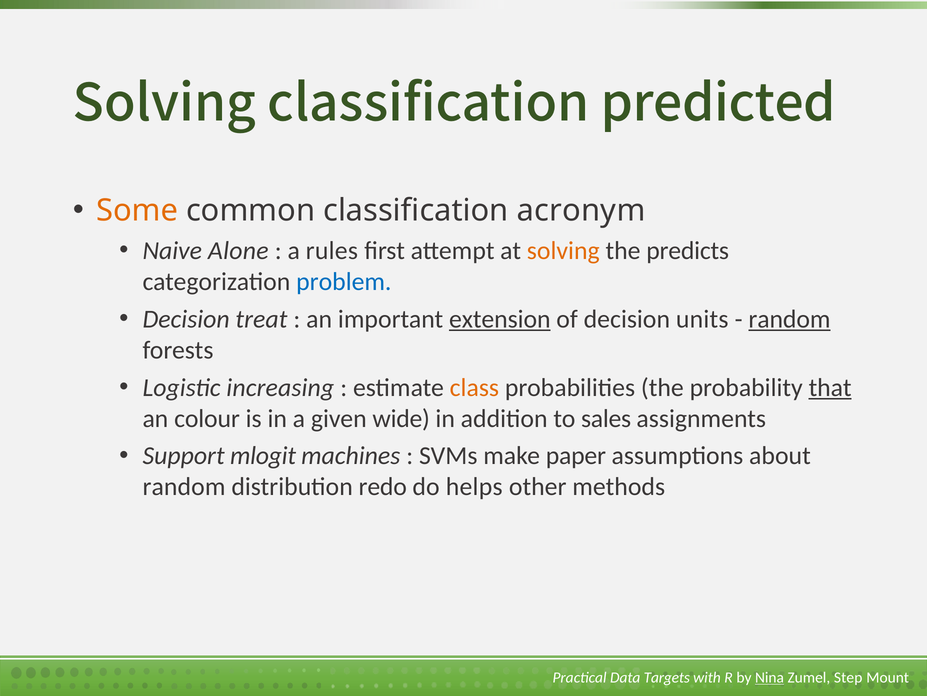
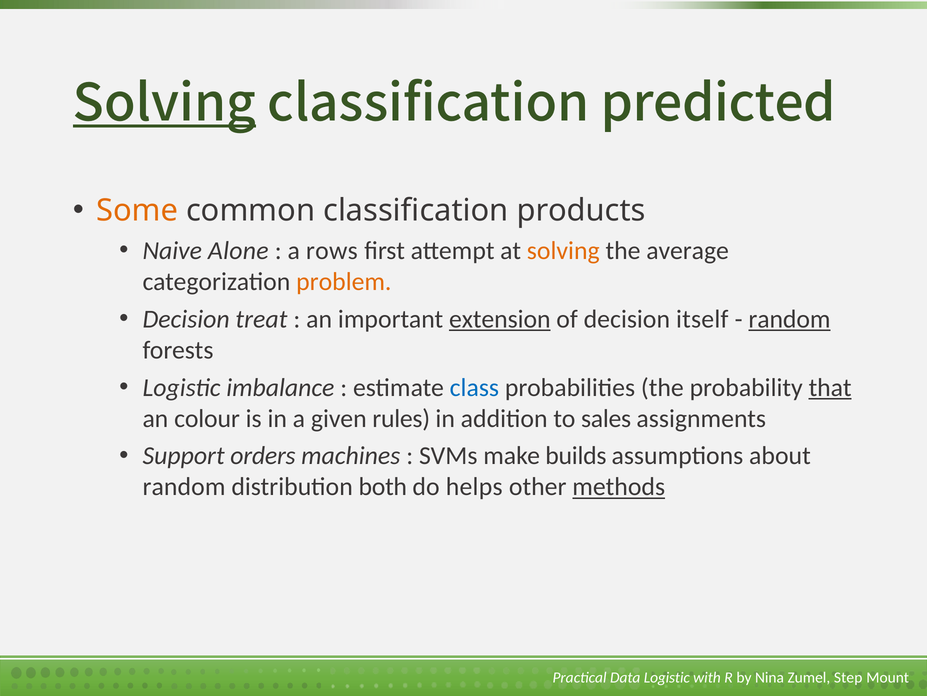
Solving underline: none -> present (164, 104)
acronym: acronym -> products (581, 210)
rules: rules -> rows (332, 251)
predicts: predicts -> average (688, 251)
problem colour: blue -> orange (344, 281)
units: units -> itself (702, 319)
increasing: increasing -> imbalance (280, 387)
class colour: orange -> blue (474, 387)
wide: wide -> rules (401, 418)
mlogit: mlogit -> orders (263, 455)
paper: paper -> builds (576, 455)
redo: redo -> both (383, 486)
methods underline: none -> present (619, 486)
Data Targets: Targets -> Logistic (667, 677)
Nina underline: present -> none (769, 677)
